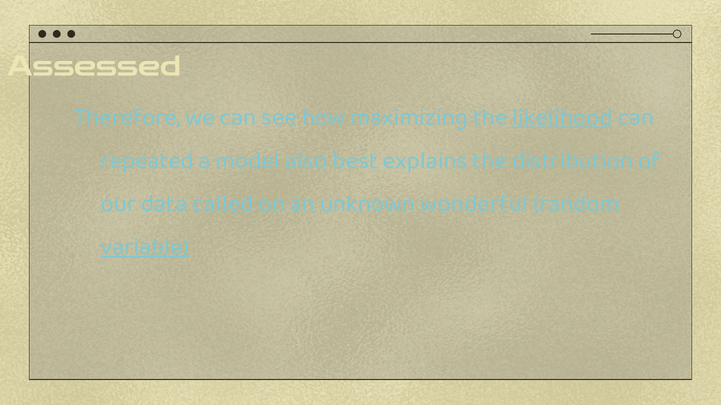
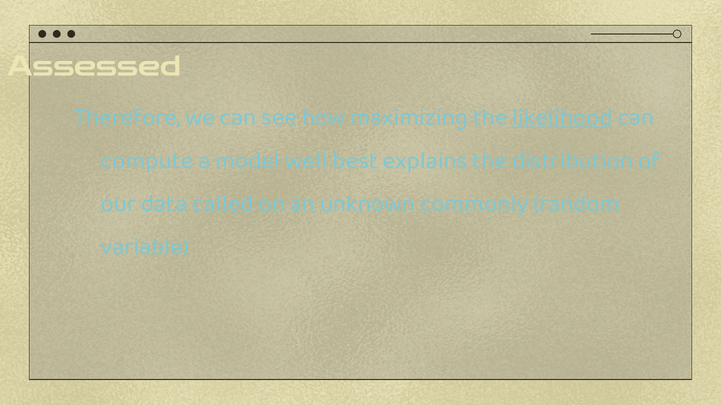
repeated: repeated -> compute (147, 160)
also: also -> well (306, 160)
wonderful: wonderful -> commonly (474, 204)
variable underline: present -> none (145, 247)
